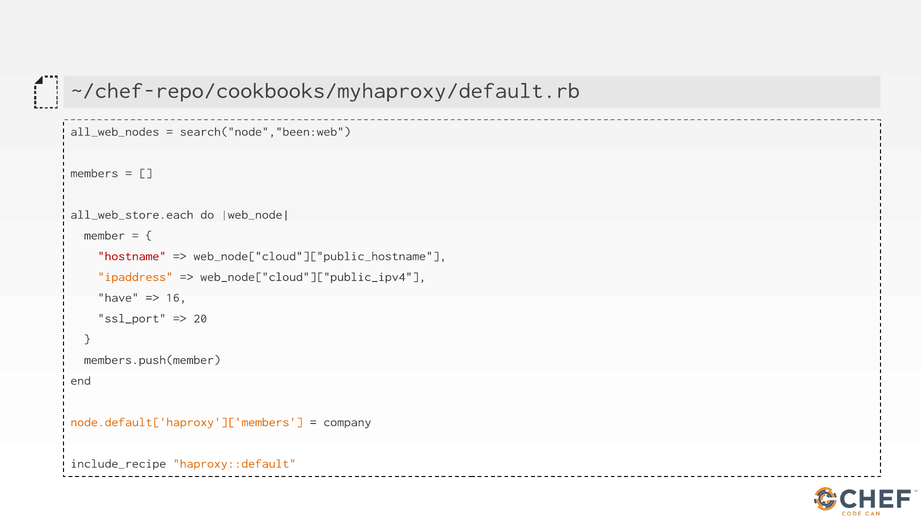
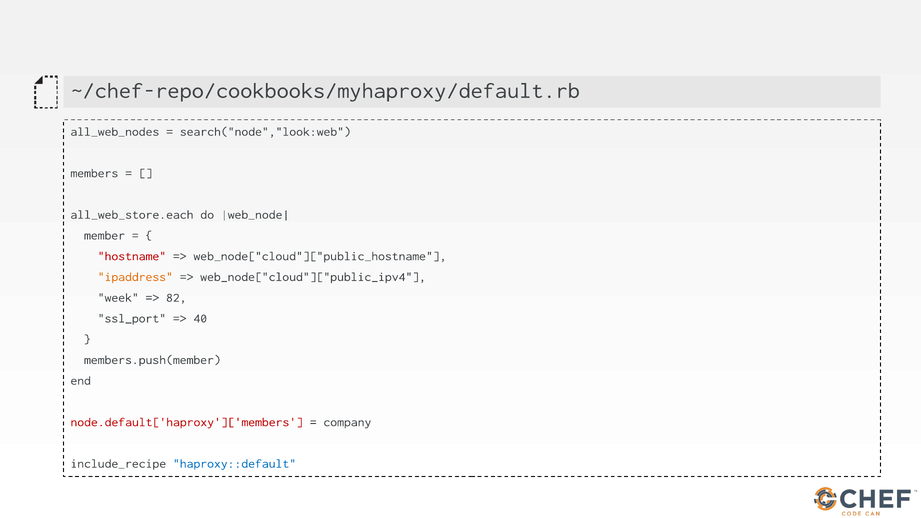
search("node","been:web: search("node","been:web -> search("node","look:web (265, 132)
have: have -> week (118, 298)
16: 16 -> 82 (176, 298)
20: 20 -> 40 (200, 318)
node.default['haproxy']['members colour: orange -> red (187, 422)
haproxy::default colour: orange -> blue (235, 464)
